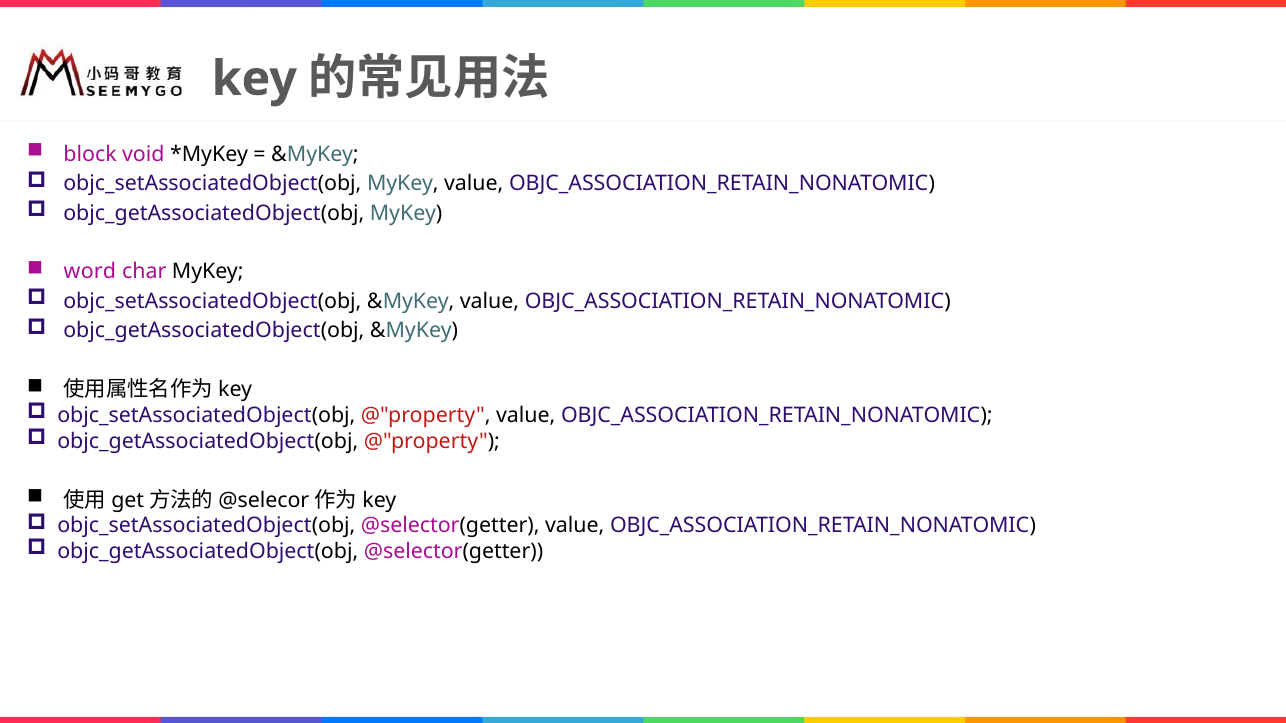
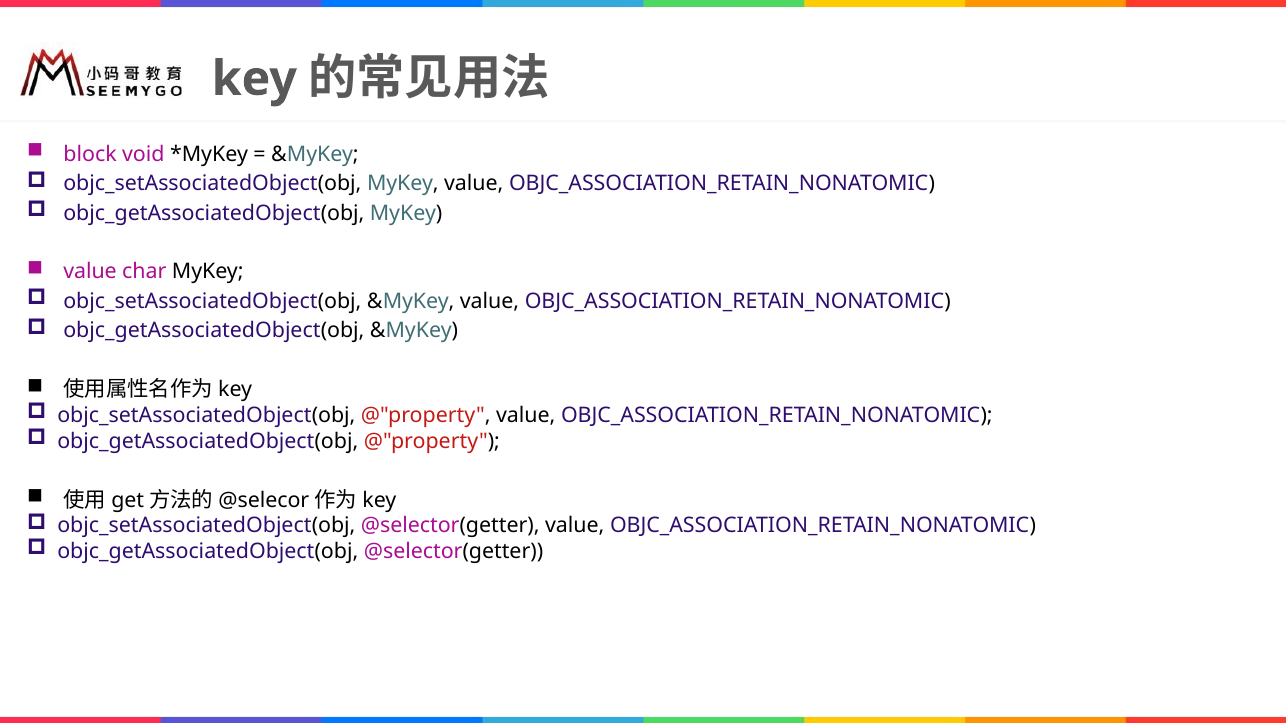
word: word -> value (90, 272)
